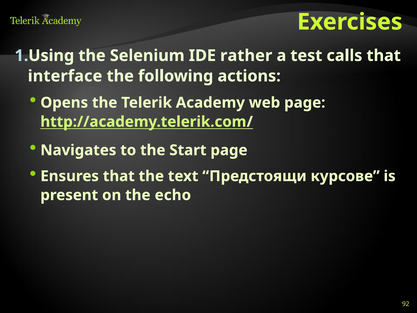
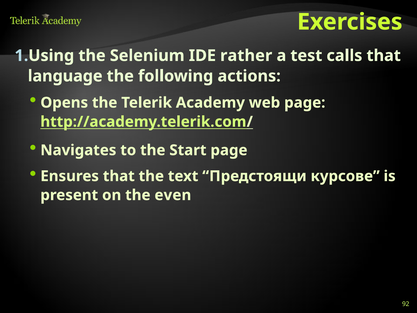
interface: interface -> language (65, 76)
echo: echo -> even (173, 195)
